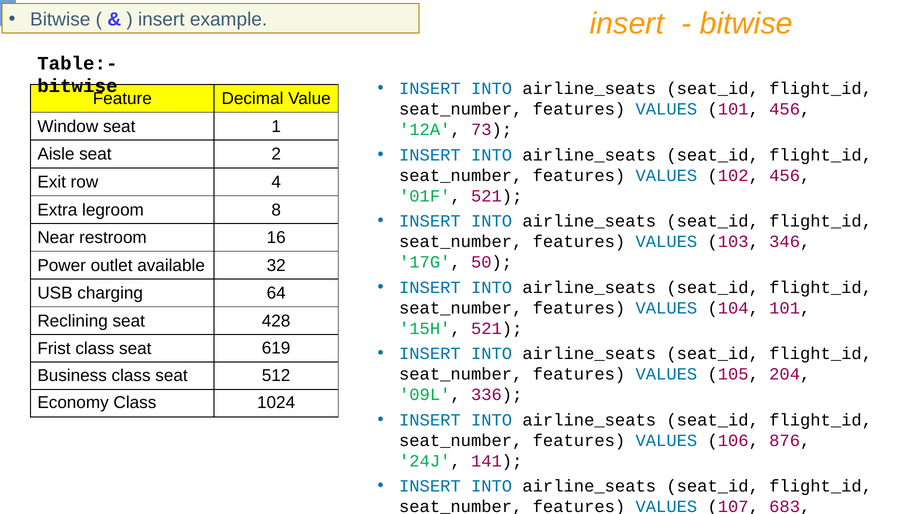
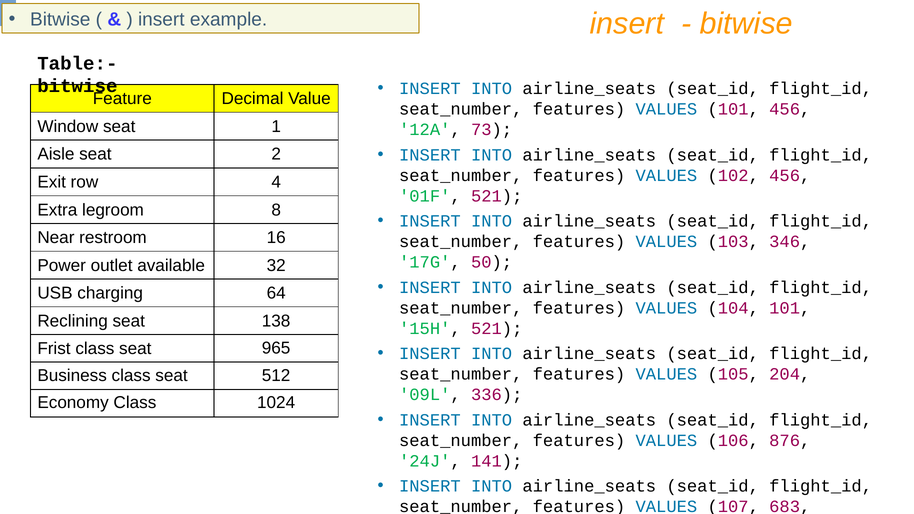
428: 428 -> 138 (276, 321)
619: 619 -> 965 (276, 348)
